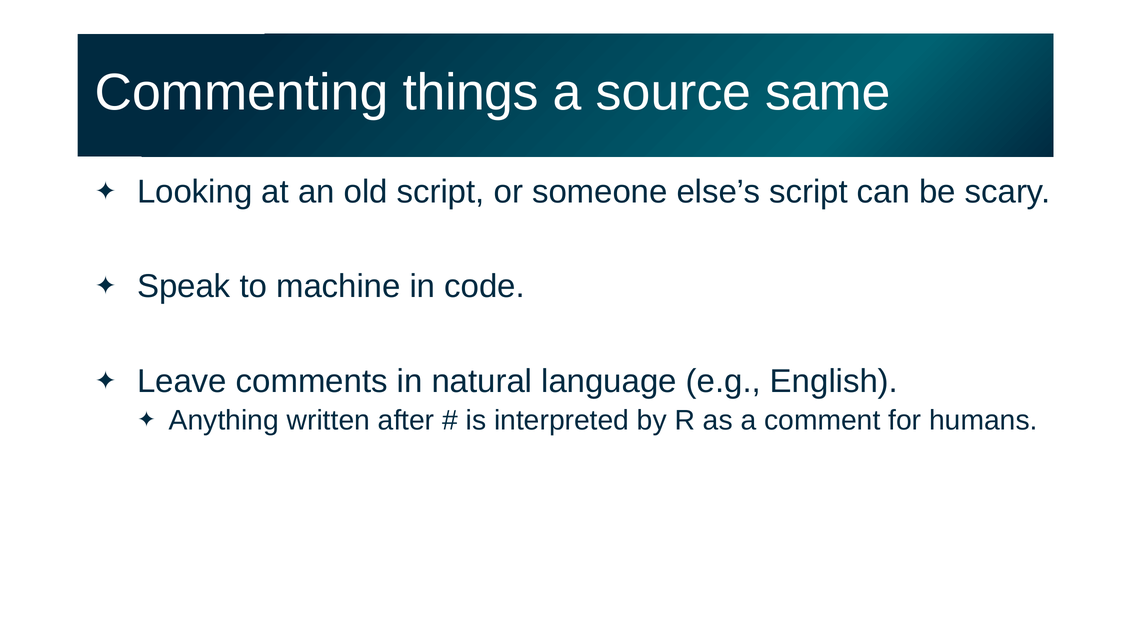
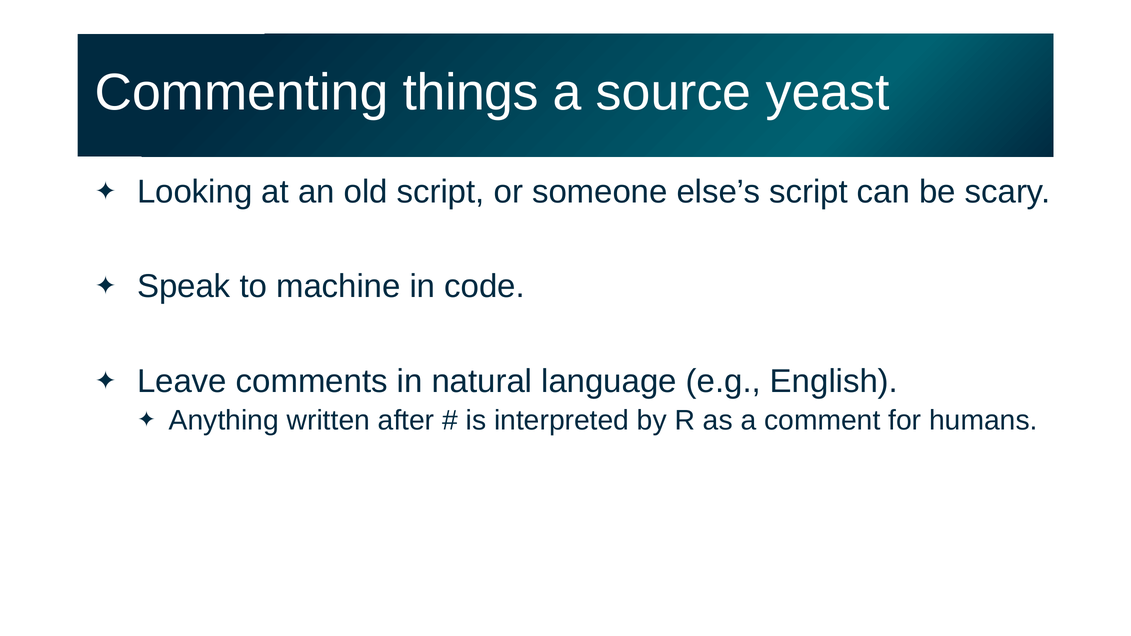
same: same -> yeast (828, 93)
